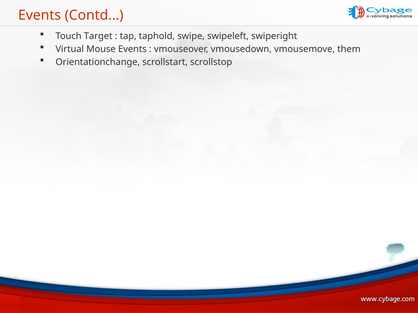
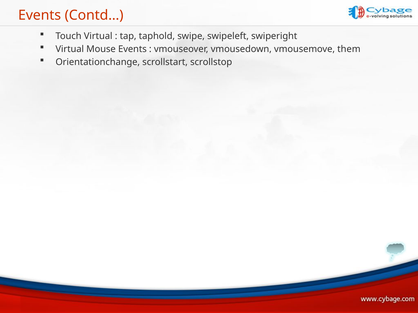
Touch Target: Target -> Virtual (98, 36)
